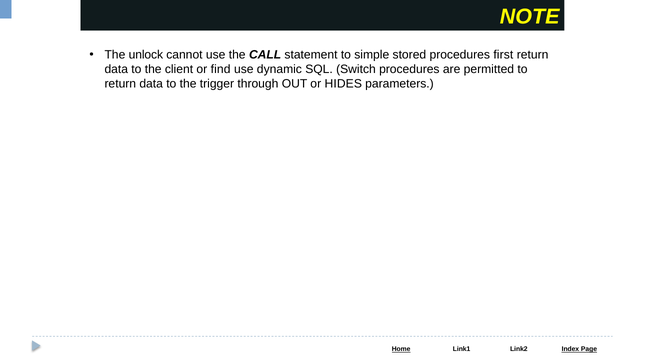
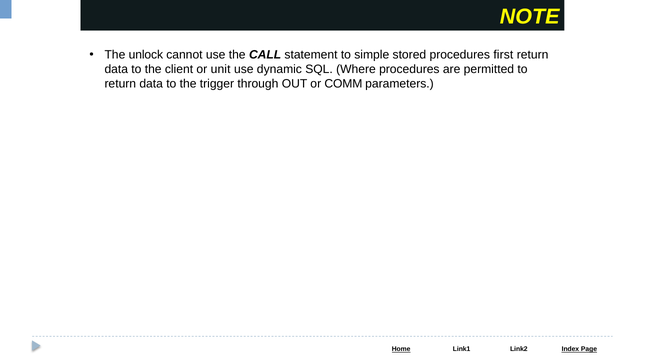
find: find -> unit (221, 69)
Switch: Switch -> Where (356, 69)
HIDES: HIDES -> COMM (343, 84)
